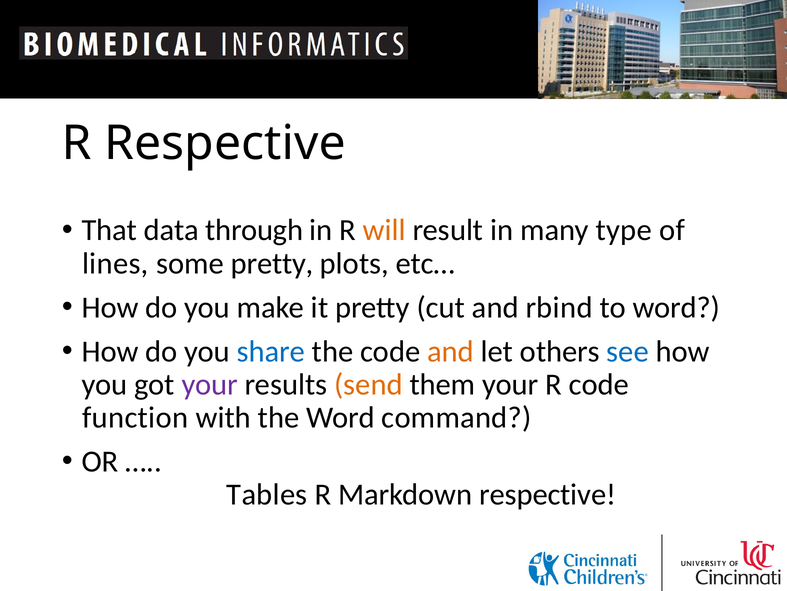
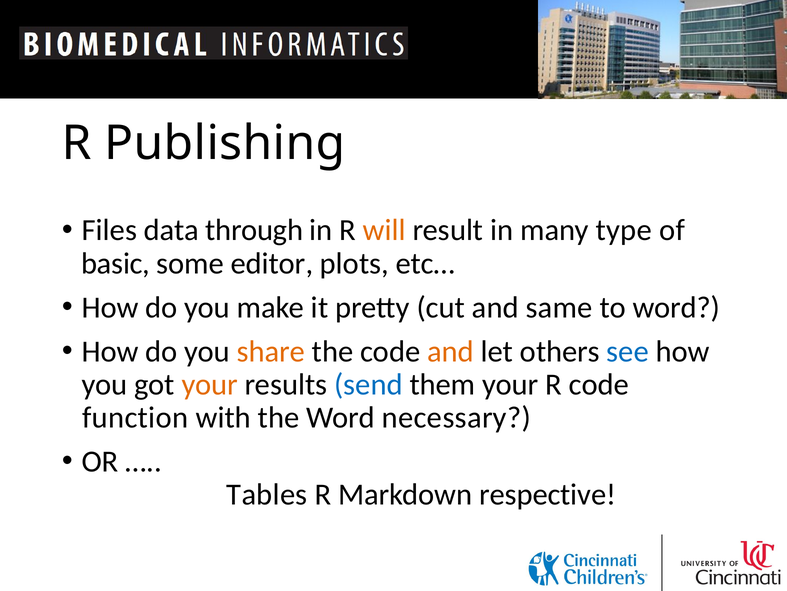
R Respective: Respective -> Publishing (225, 143)
That: That -> Files (109, 230)
lines: lines -> basic (116, 263)
some pretty: pretty -> editor (272, 263)
rbind: rbind -> same (559, 307)
share colour: blue -> orange (271, 351)
your colour: purple -> orange (210, 384)
send colour: orange -> blue (368, 384)
command: command -> necessary (456, 417)
